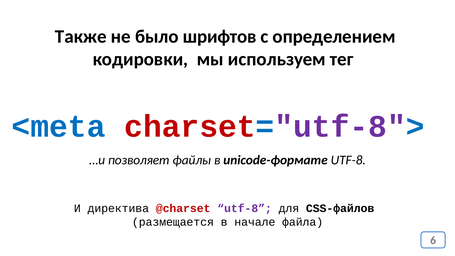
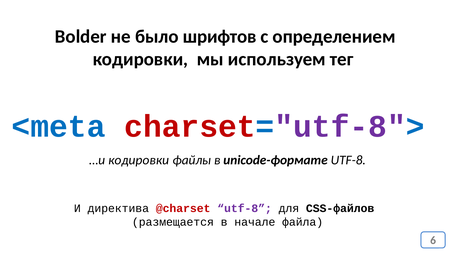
Также: Также -> Bolder (81, 37)
…и позволяет: позволяет -> кодировки (139, 160)
